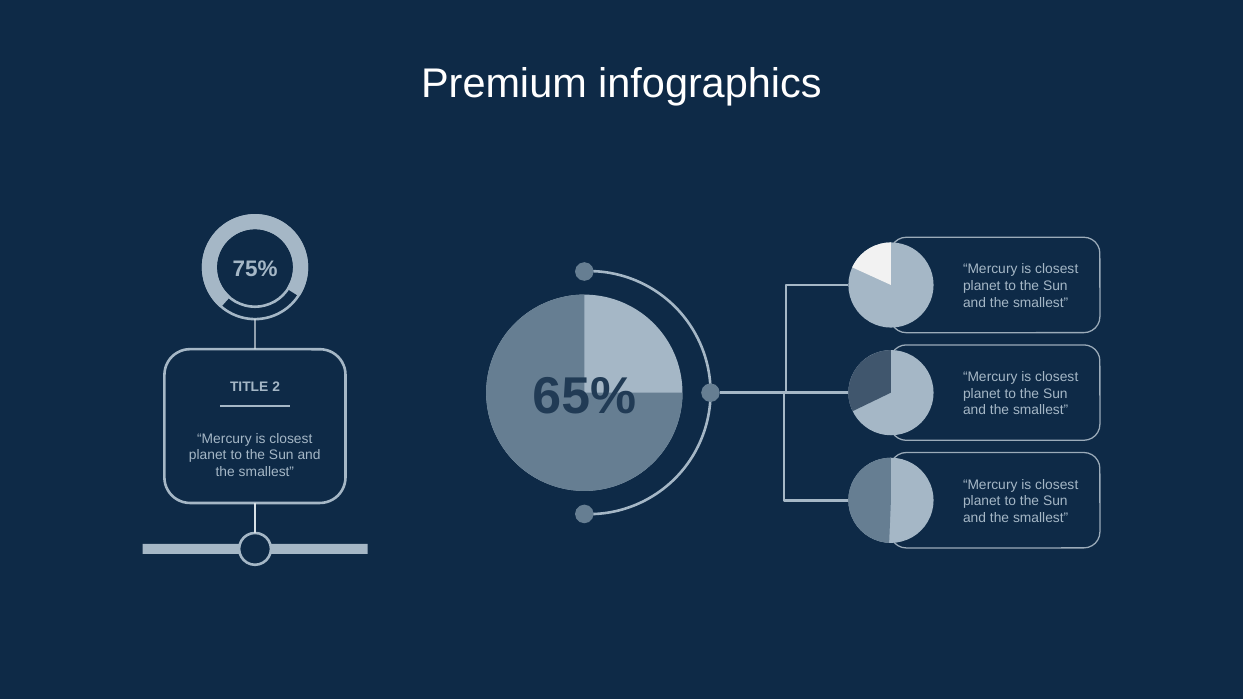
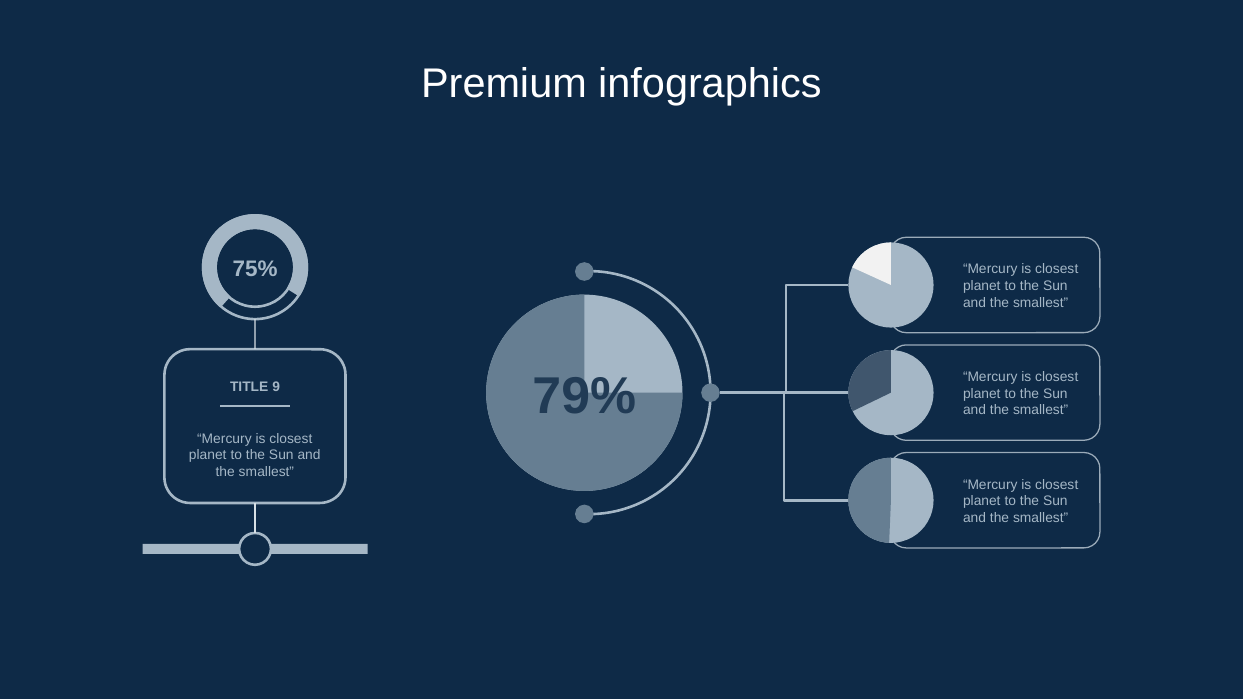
65%: 65% -> 79% (584, 396)
2: 2 -> 9 (276, 387)
